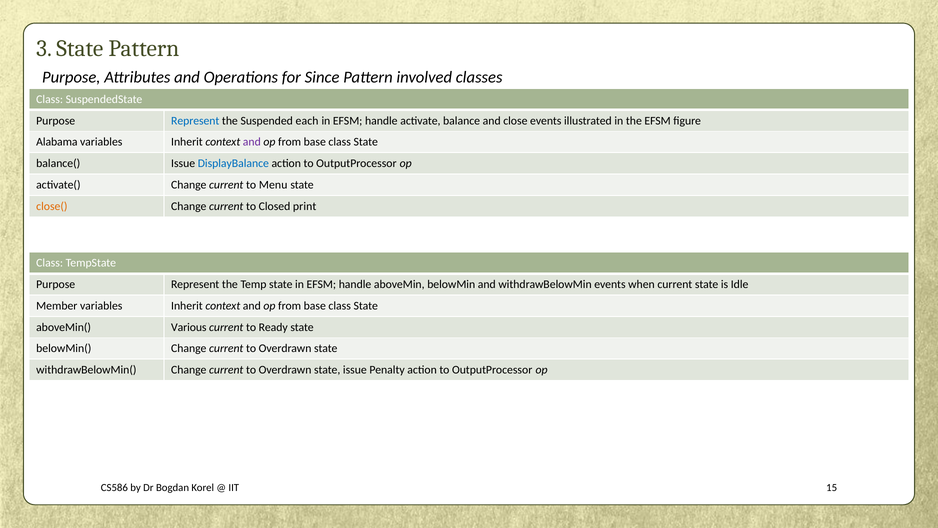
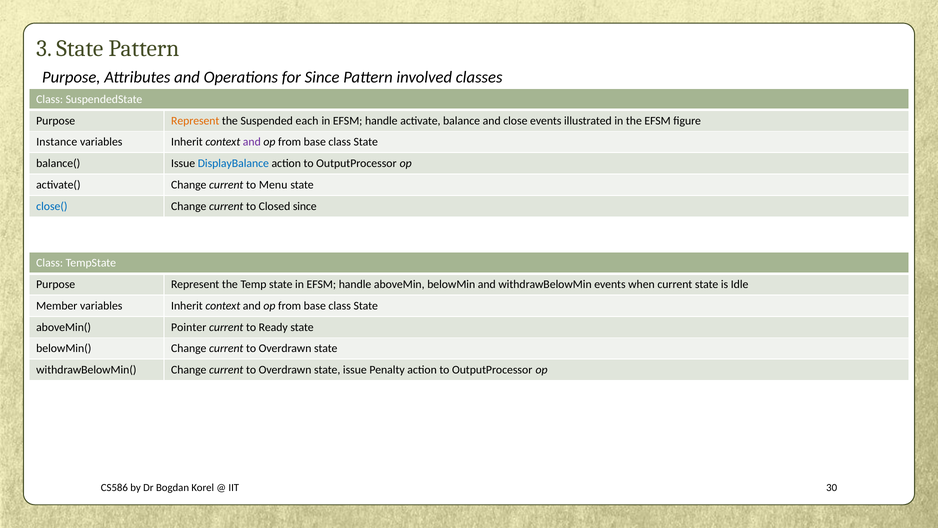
Represent colour: blue -> orange (195, 121)
Alabama: Alabama -> Instance (57, 142)
close( colour: orange -> blue (52, 206)
Closed print: print -> since (305, 206)
Various: Various -> Pointer (189, 327)
15: 15 -> 30 (832, 487)
